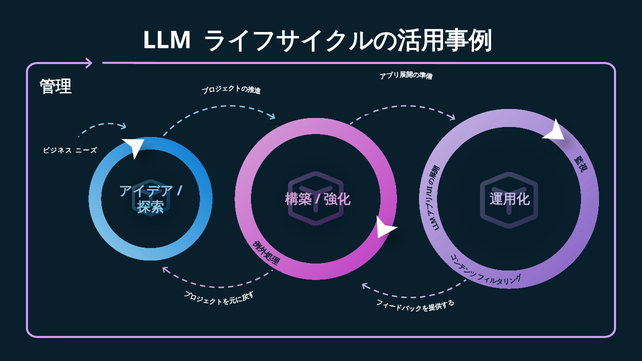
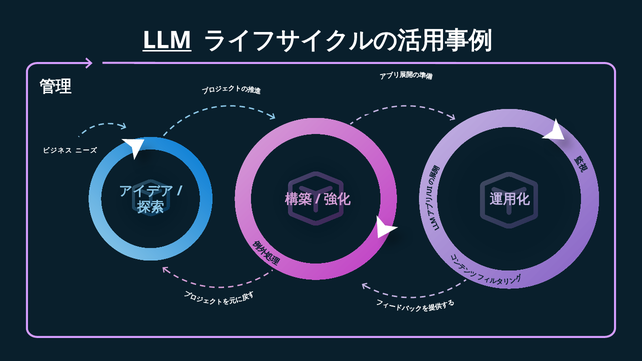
LLM underline: none -> present (167, 40)
